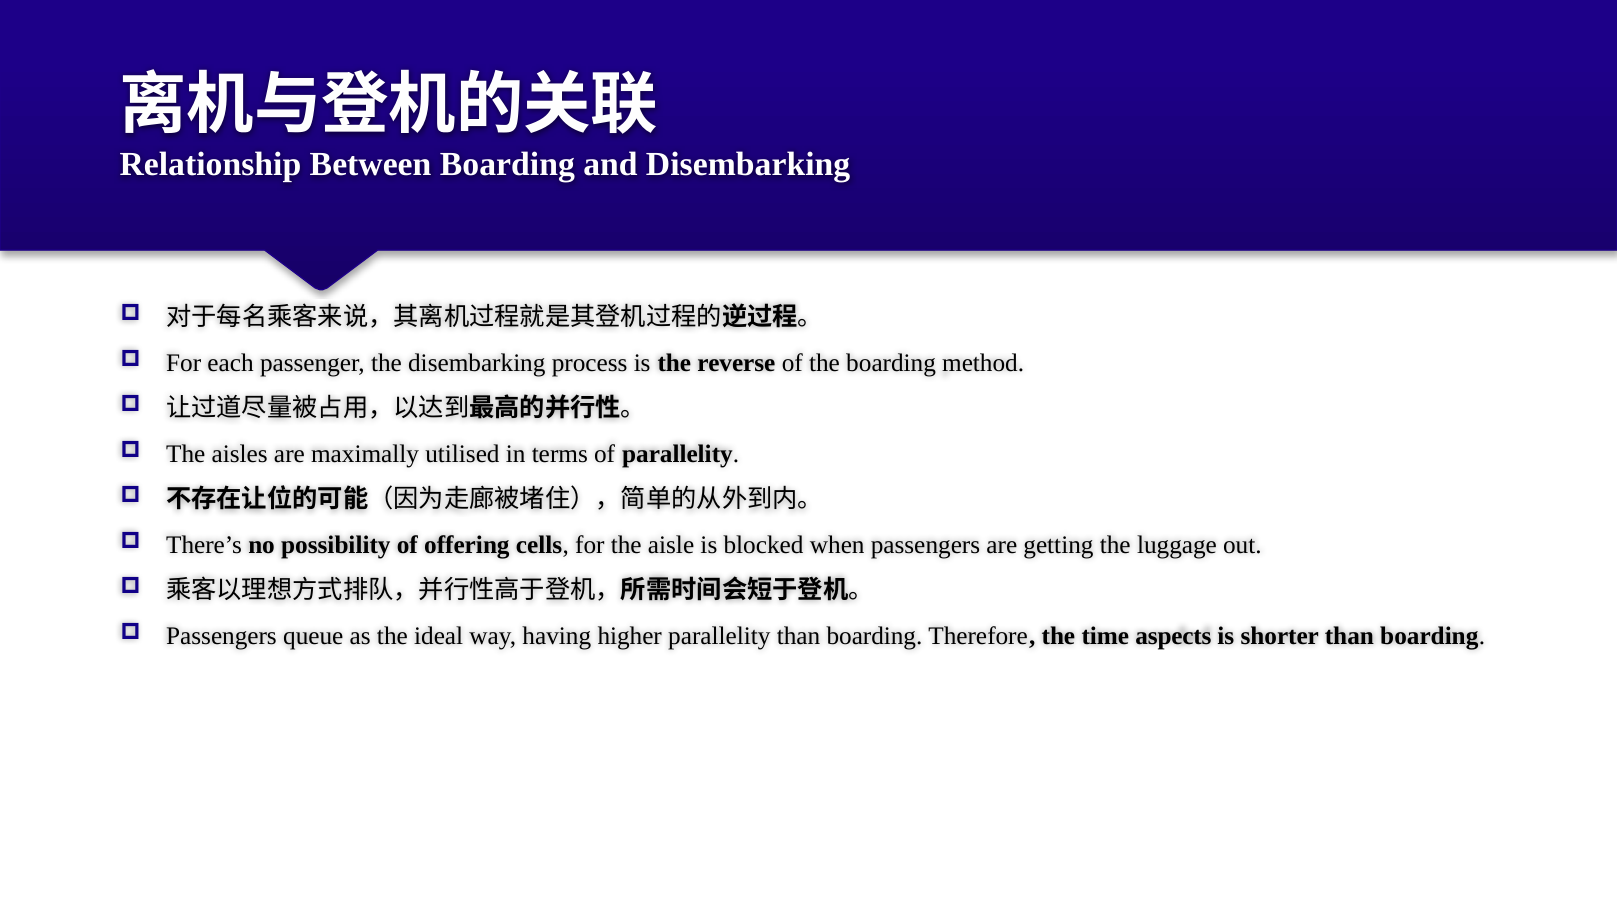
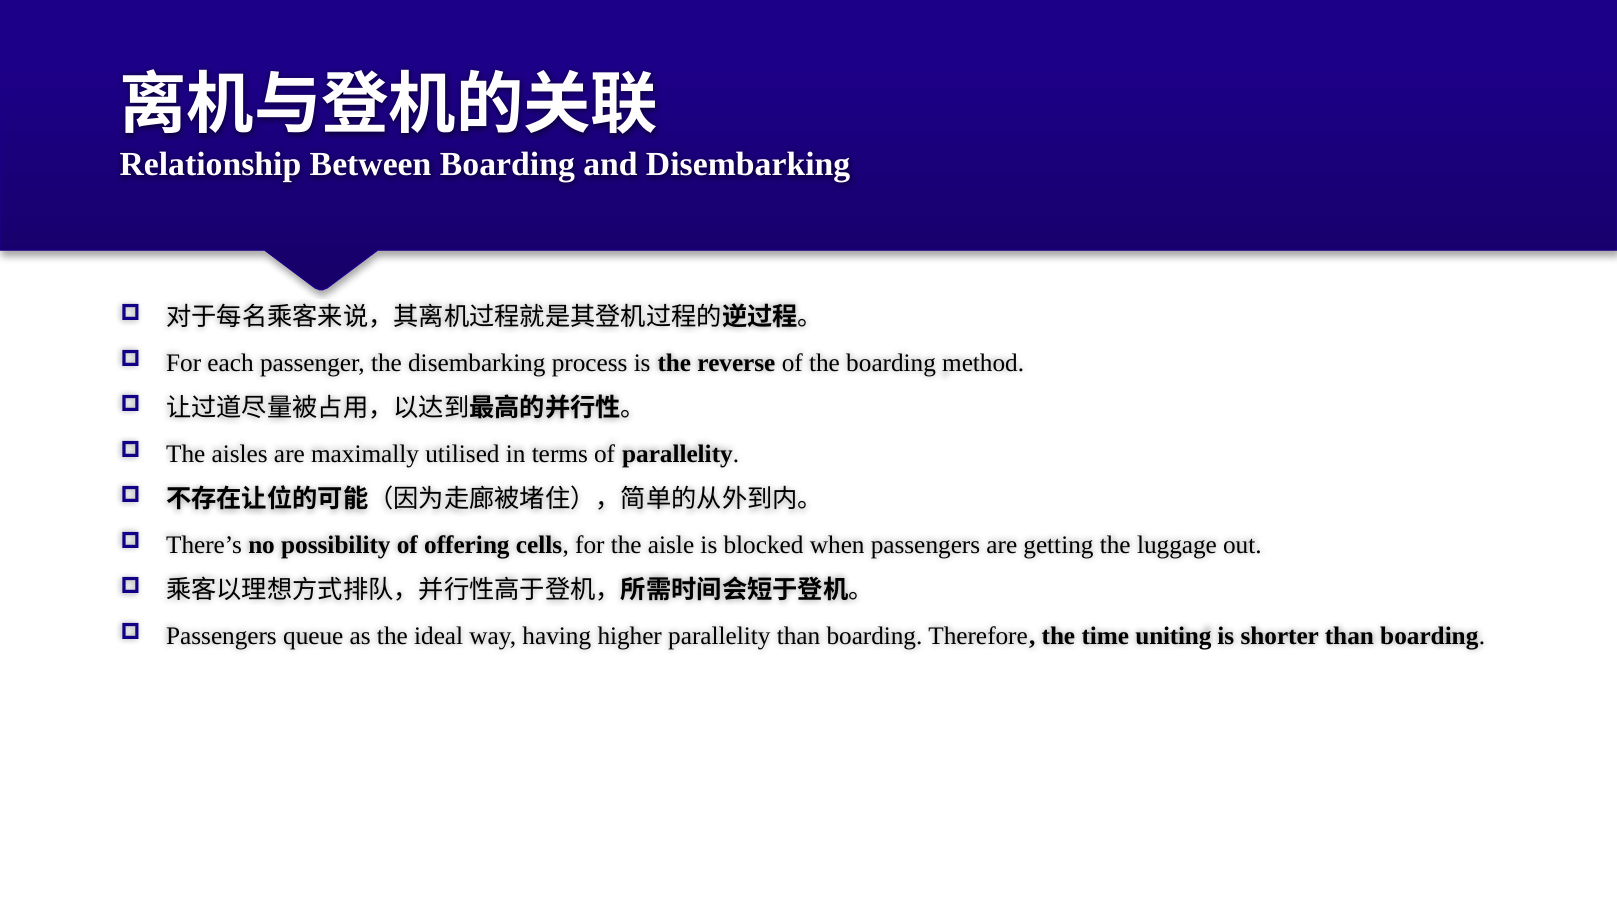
aspects: aspects -> uniting (1173, 636)
